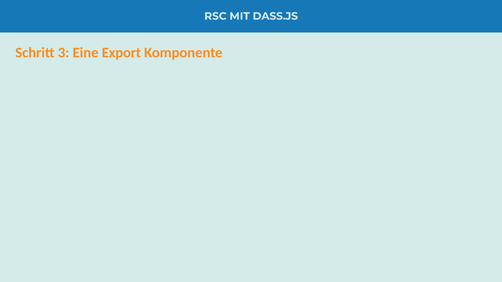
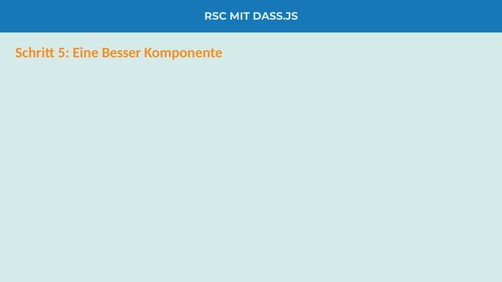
3: 3 -> 5 (64, 53)
Export: Export -> Besser (121, 53)
